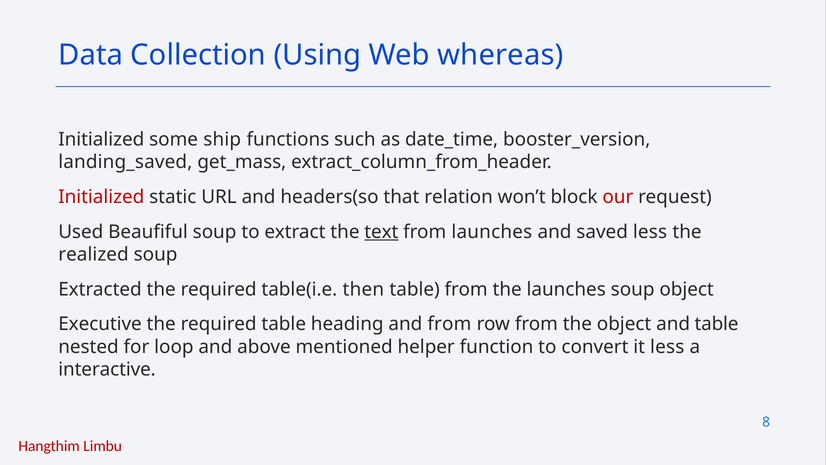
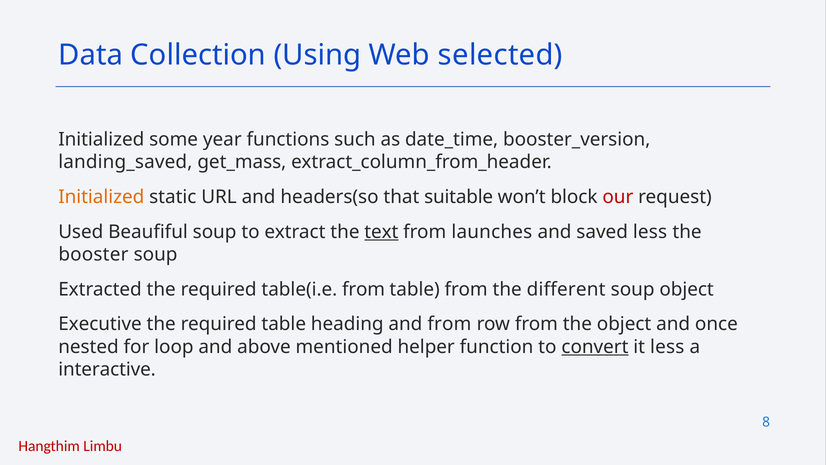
whereas: whereas -> selected (500, 55)
ship: ship -> year (222, 139)
Initialized colour: red -> orange (101, 197)
relation: relation -> suitable (459, 197)
realized: realized -> booster (93, 254)
table(i.e then: then -> from (364, 289)
the launches: launches -> different (566, 289)
and table: table -> once (716, 324)
convert underline: none -> present (595, 347)
